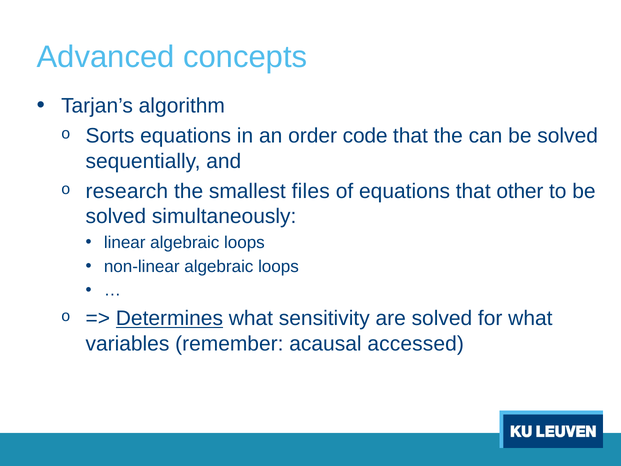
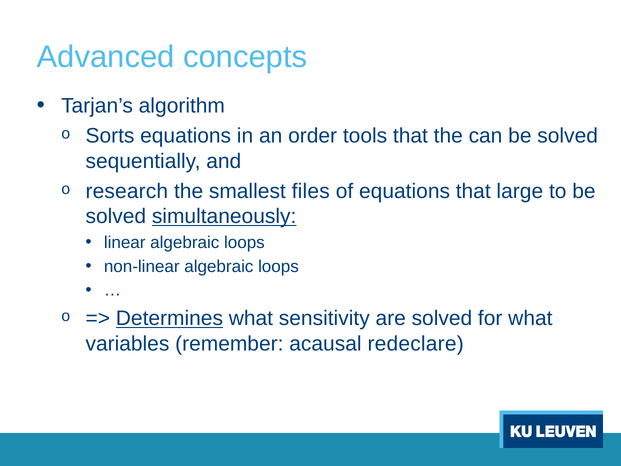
code: code -> tools (365, 136)
other: other -> large (520, 191)
simultaneously underline: none -> present (224, 216)
accessed: accessed -> redeclare (416, 343)
